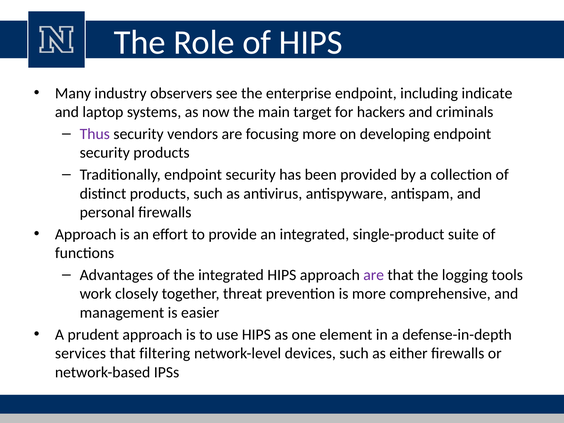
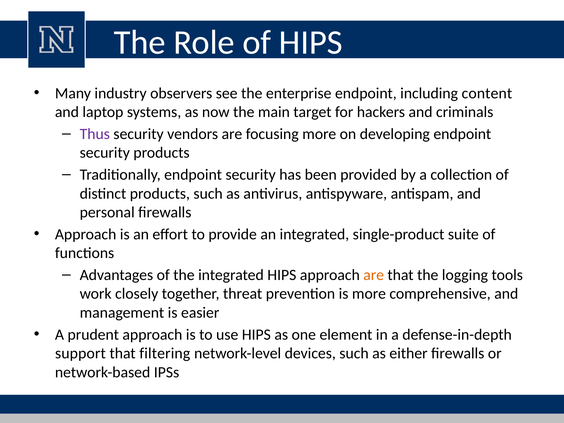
indicate: indicate -> content (487, 93)
are colour: purple -> orange (374, 275)
services: services -> support (80, 353)
